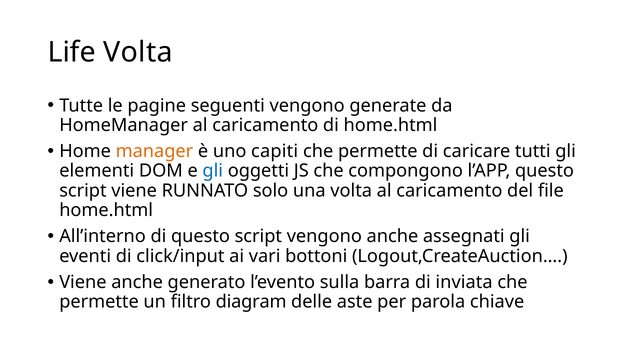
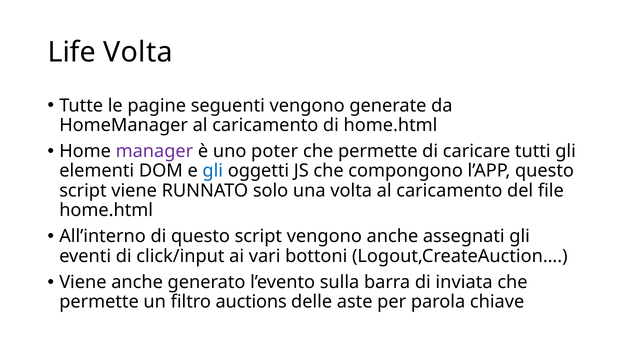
manager colour: orange -> purple (154, 151)
capiti: capiti -> poter (275, 151)
diagram: diagram -> auctions (251, 302)
